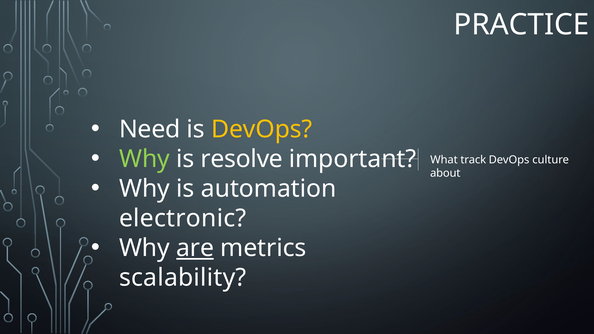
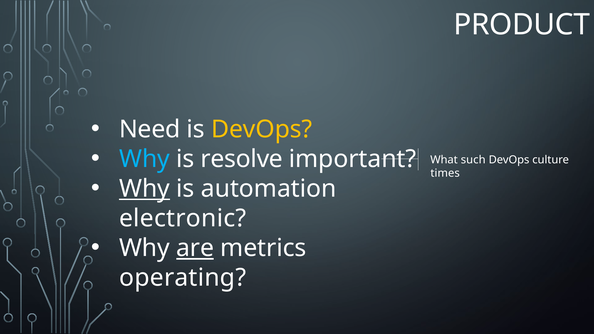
PRACTICE: PRACTICE -> PRODUCT (522, 25)
Why colour: light green -> light blue (144, 159)
track: track -> such (473, 160)
about: about -> times (445, 173)
Why underline: none -> present (144, 189)
scalability: scalability -> operating (183, 278)
